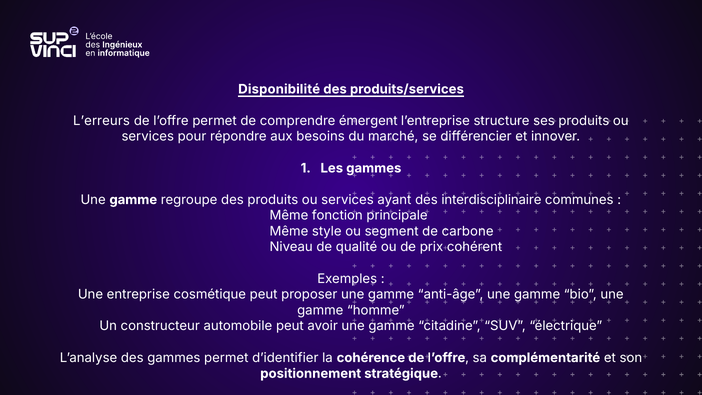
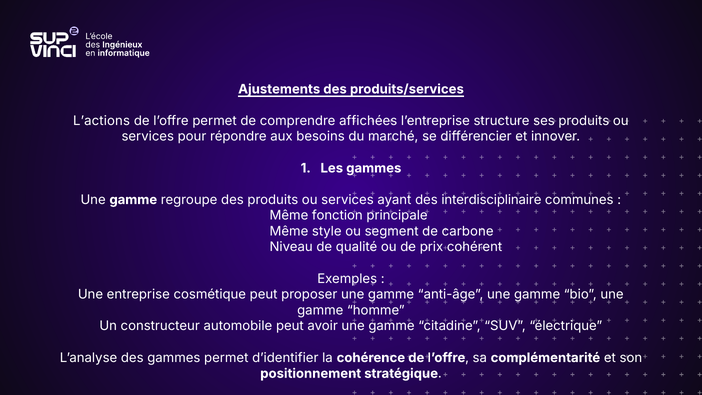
Disponibilité: Disponibilité -> Ajustements (279, 89)
L’erreurs: L’erreurs -> L’actions (102, 121)
émergent: émergent -> affichées (368, 121)
